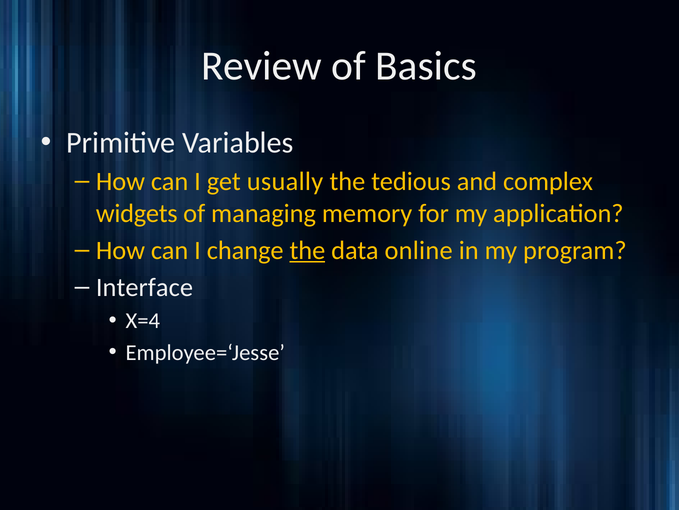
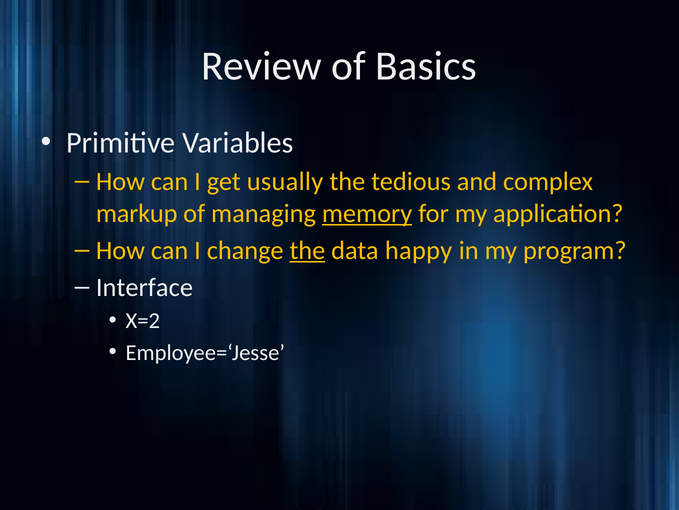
widgets: widgets -> markup (137, 213)
memory underline: none -> present (367, 213)
online: online -> happy (419, 250)
X=4: X=4 -> X=2 (143, 321)
